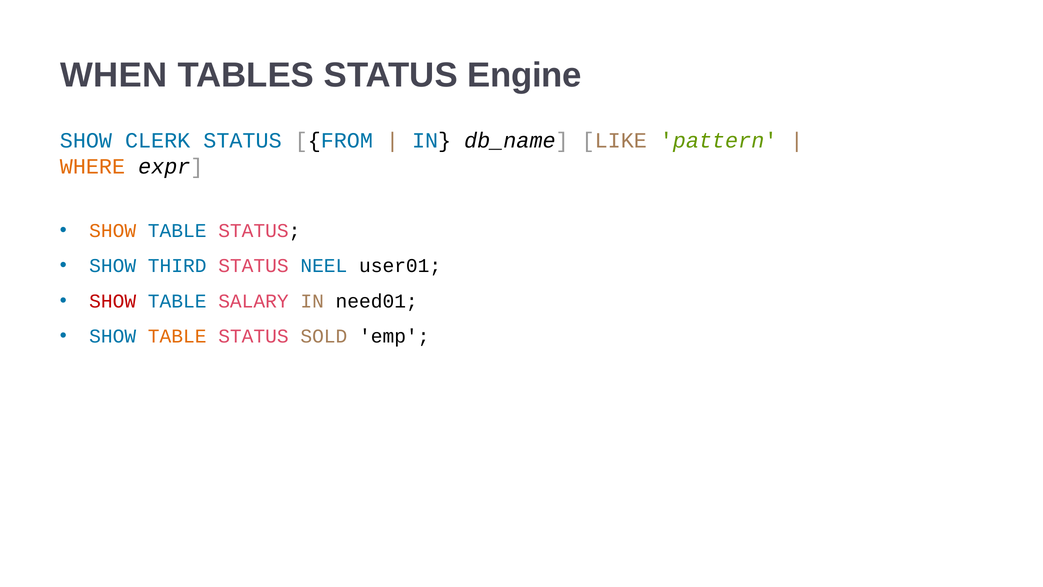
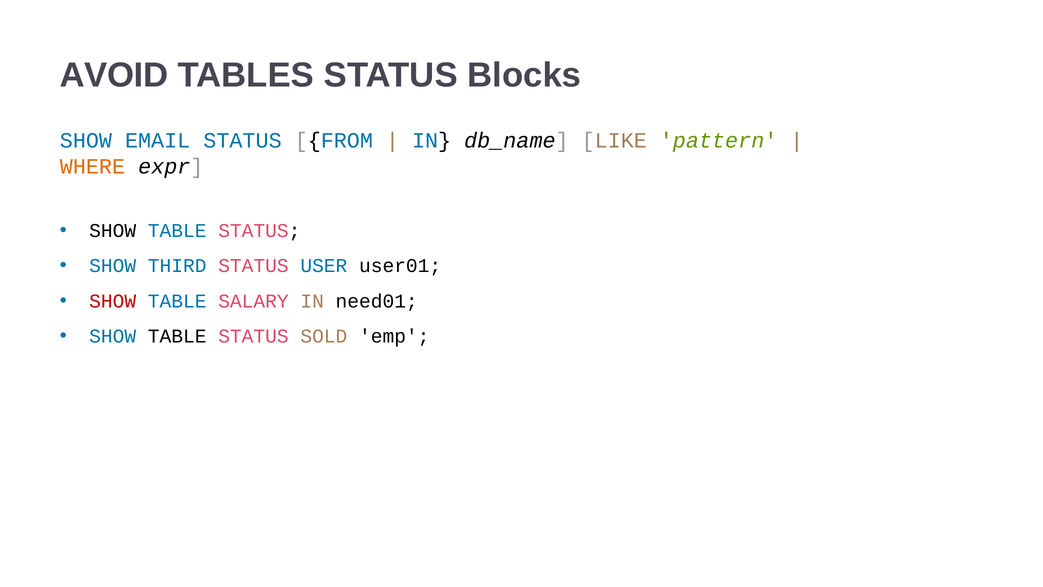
WHEN: WHEN -> AVOID (114, 75)
Engine: Engine -> Blocks (524, 75)
CLERK: CLERK -> EMAIL (158, 141)
SHOW colour: orange -> black (113, 231)
NEEL: NEEL -> USER (324, 266)
TABLE colour: orange -> black (177, 336)
